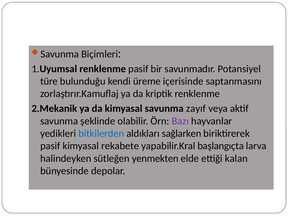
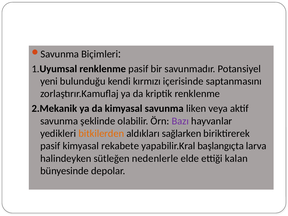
türe: türe -> yeni (49, 81)
üreme: üreme -> kırmızı (147, 81)
zayıf: zayıf -> liken (196, 109)
bitkilerden colour: blue -> orange (101, 133)
yenmekten: yenmekten -> nedenlerle (155, 158)
